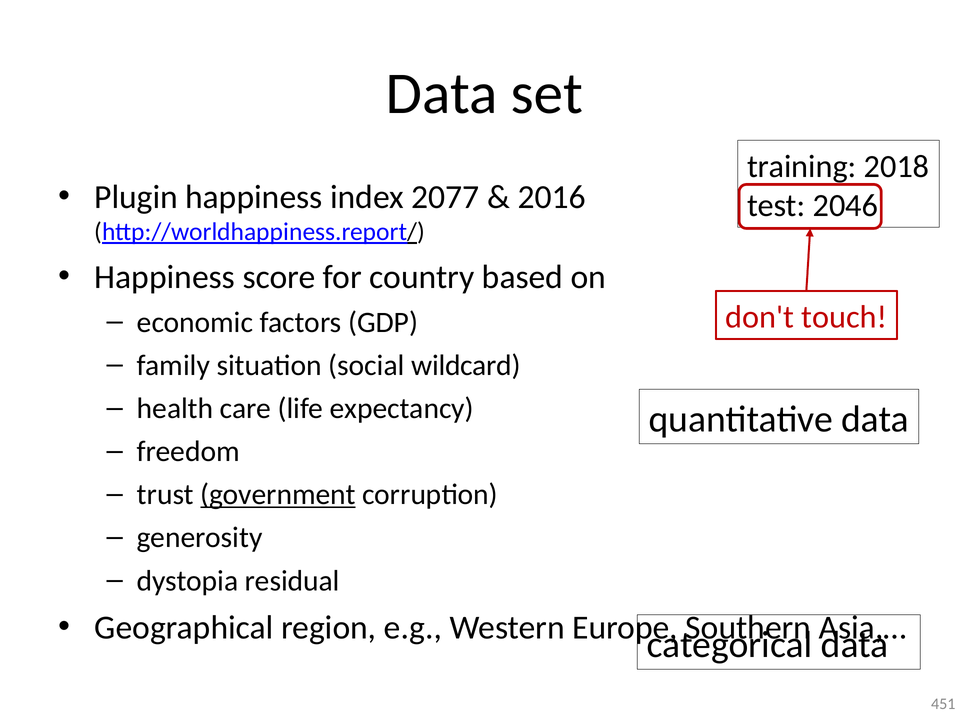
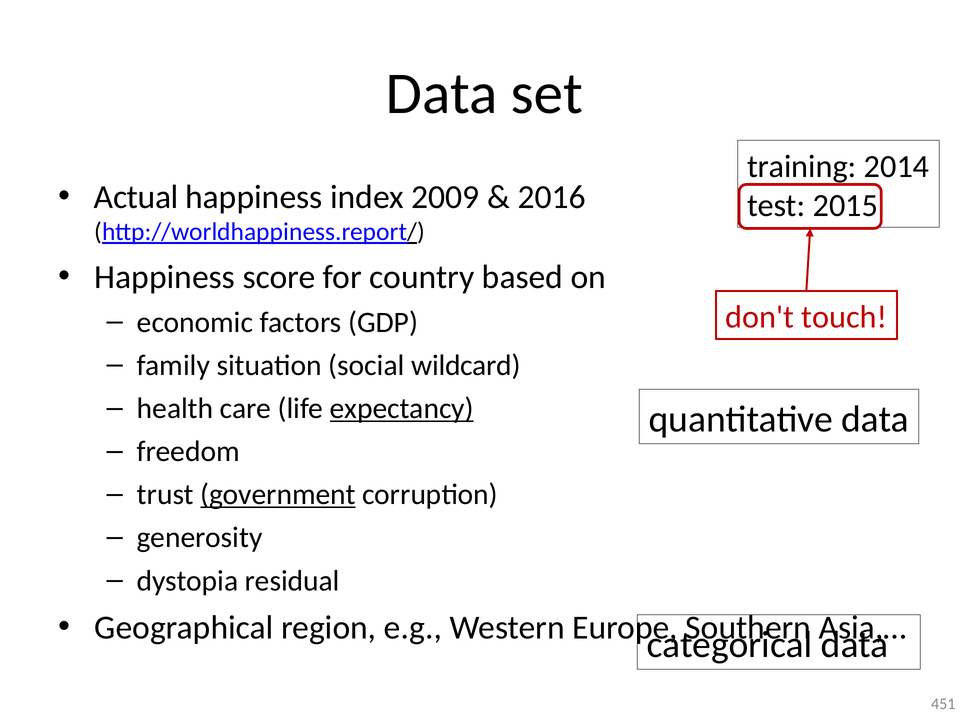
2018: 2018 -> 2014 (897, 167)
Plugin: Plugin -> Actual (136, 197)
2077: 2077 -> 2009 (445, 197)
2046: 2046 -> 2015 (845, 205)
expectancy underline: none -> present (402, 408)
